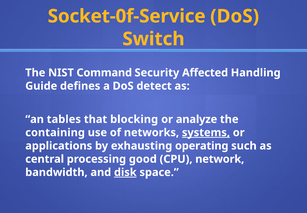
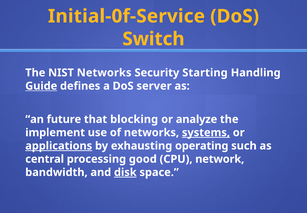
Socket-0f-Service: Socket-0f-Service -> Initial-0f-Service (126, 16)
NIST Command: Command -> Networks (104, 73)
Affected: Affected -> Starting (205, 73)
Guide underline: none -> present (41, 86)
detect: detect -> server (154, 86)
tables: tables -> future (64, 119)
containing: containing -> implement (55, 132)
applications underline: none -> present (59, 146)
